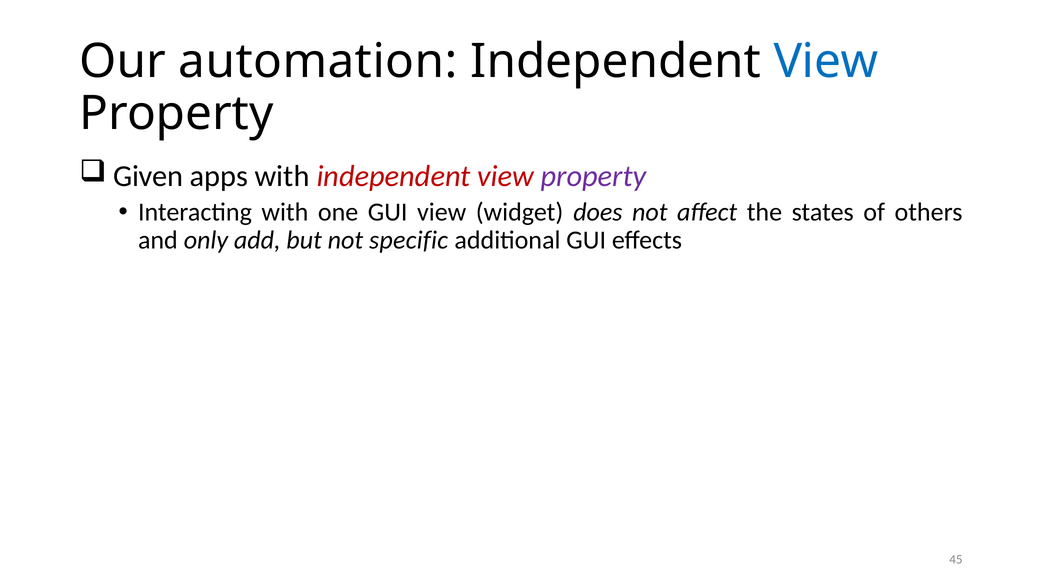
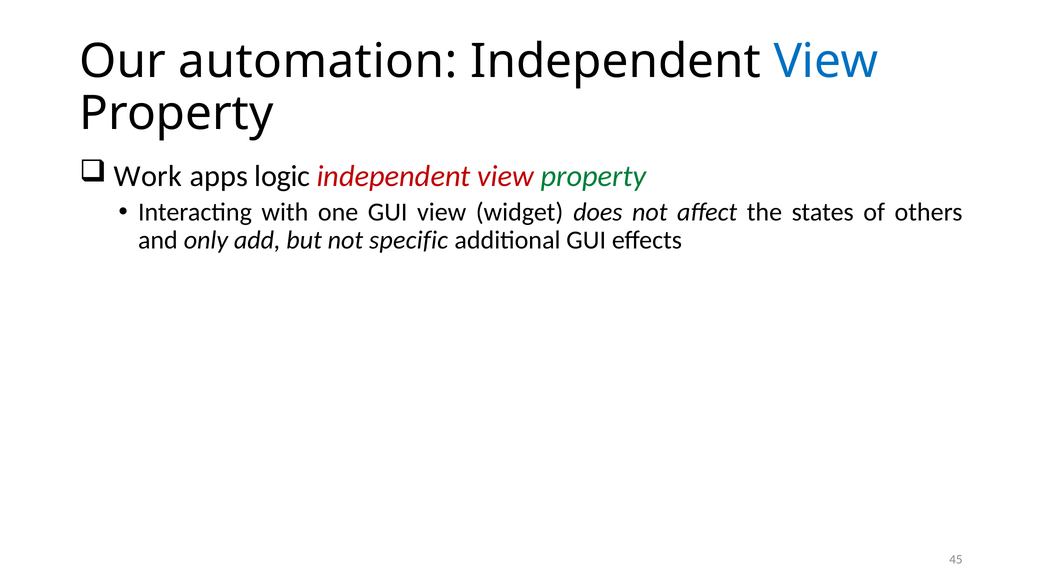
Given: Given -> Work (148, 176)
apps with: with -> logic (282, 176)
property colour: purple -> green (593, 176)
